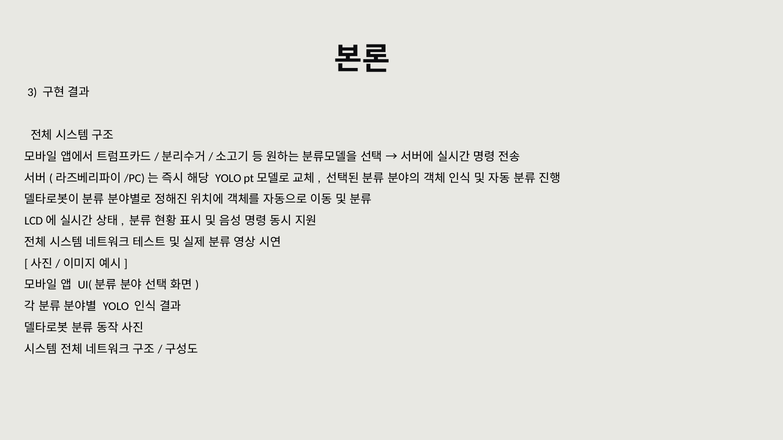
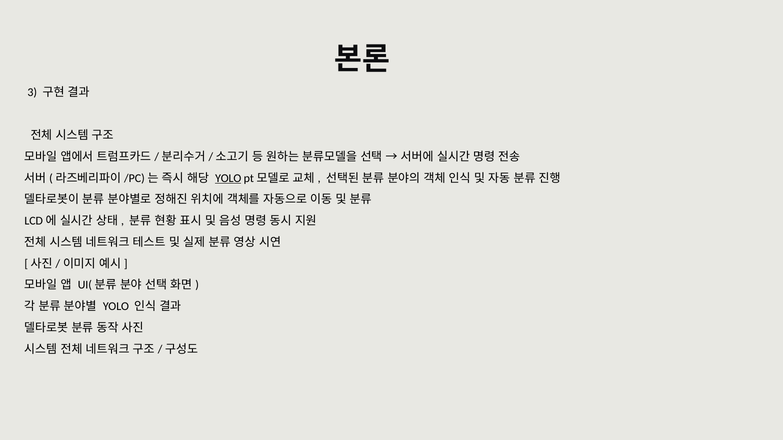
YOLO underline: none -> present (228, 178)
